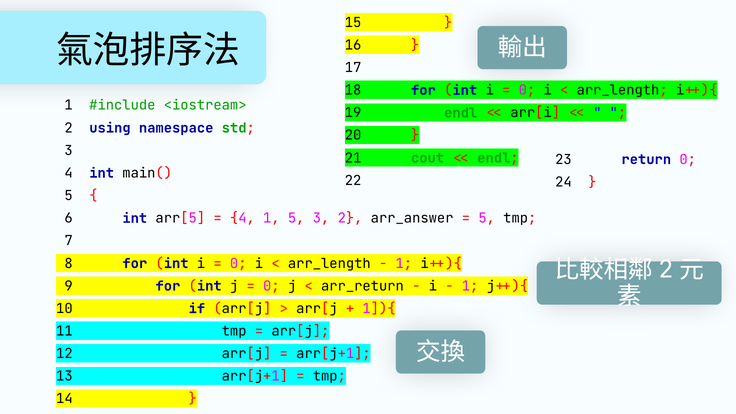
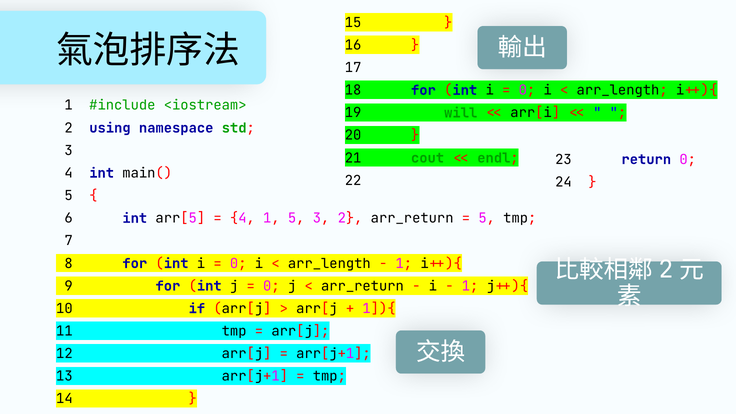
19 endl: endl -> will (461, 113)
2 arr_answer: arr_answer -> arr_return (412, 218)
